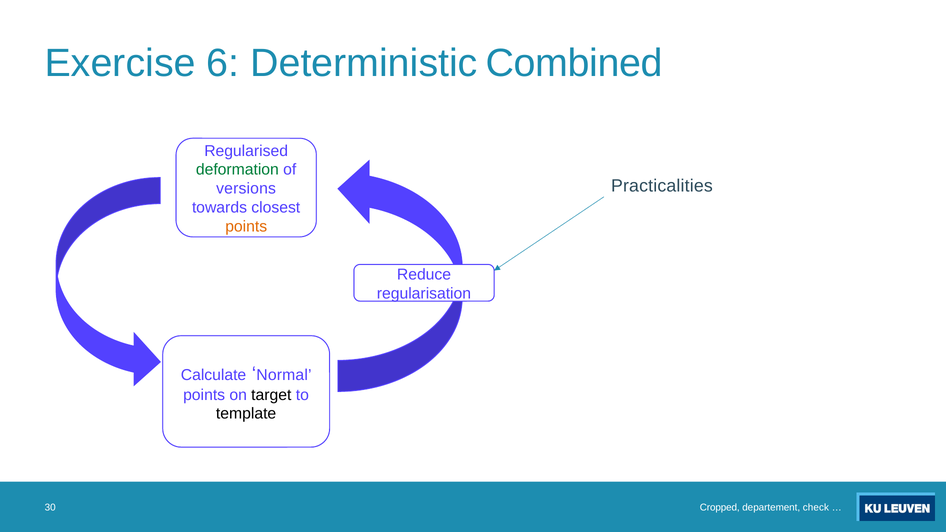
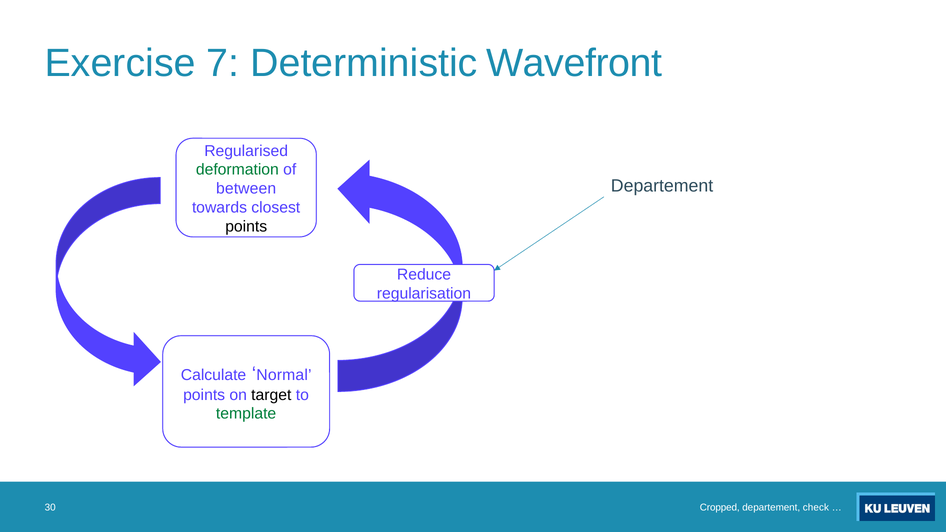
6: 6 -> 7 (223, 64)
Combined: Combined -> Wavefront (574, 64)
Practicalities: Practicalities -> Departement (662, 186)
versions: versions -> between (246, 189)
points colour: orange -> black (246, 227)
template colour: black -> green (246, 414)
